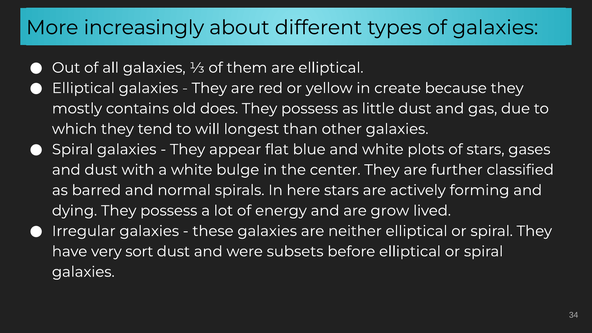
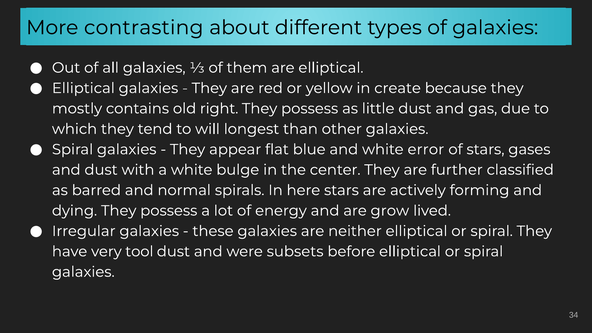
increasingly: increasingly -> contrasting (144, 28)
does: does -> right (219, 109)
plots: plots -> error (426, 149)
sort: sort -> tool (139, 251)
